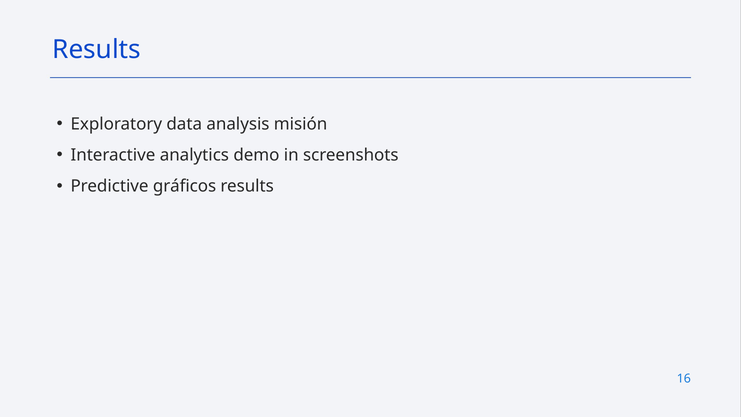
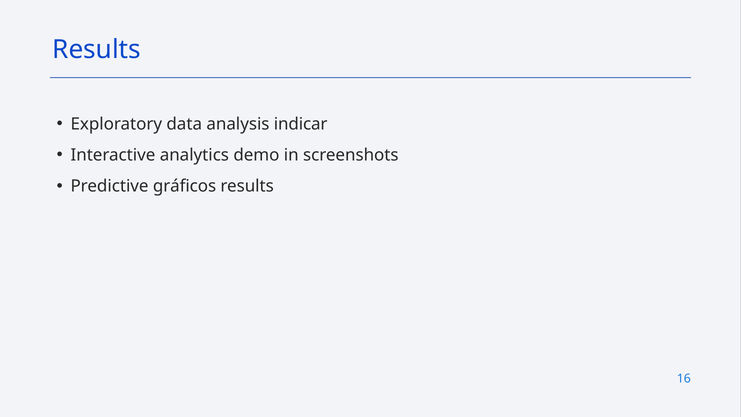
misión: misión -> indicar (301, 124)
